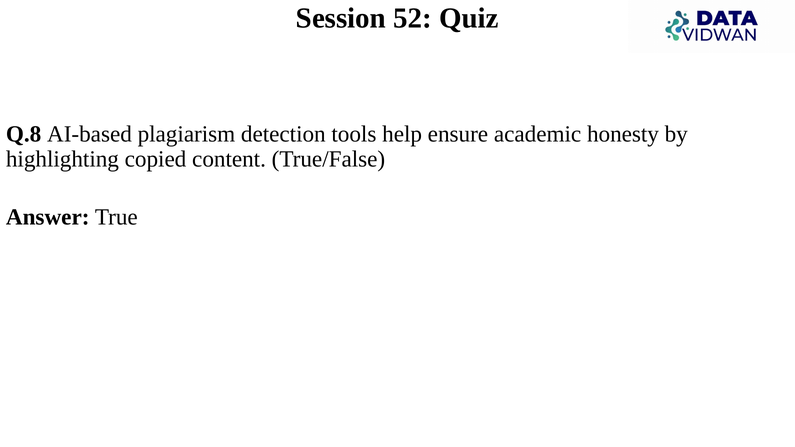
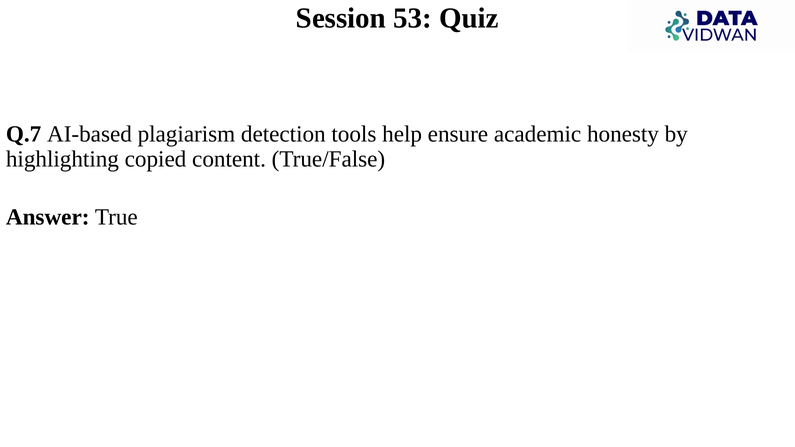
52: 52 -> 53 (413, 18)
Q.8: Q.8 -> Q.7 (24, 134)
